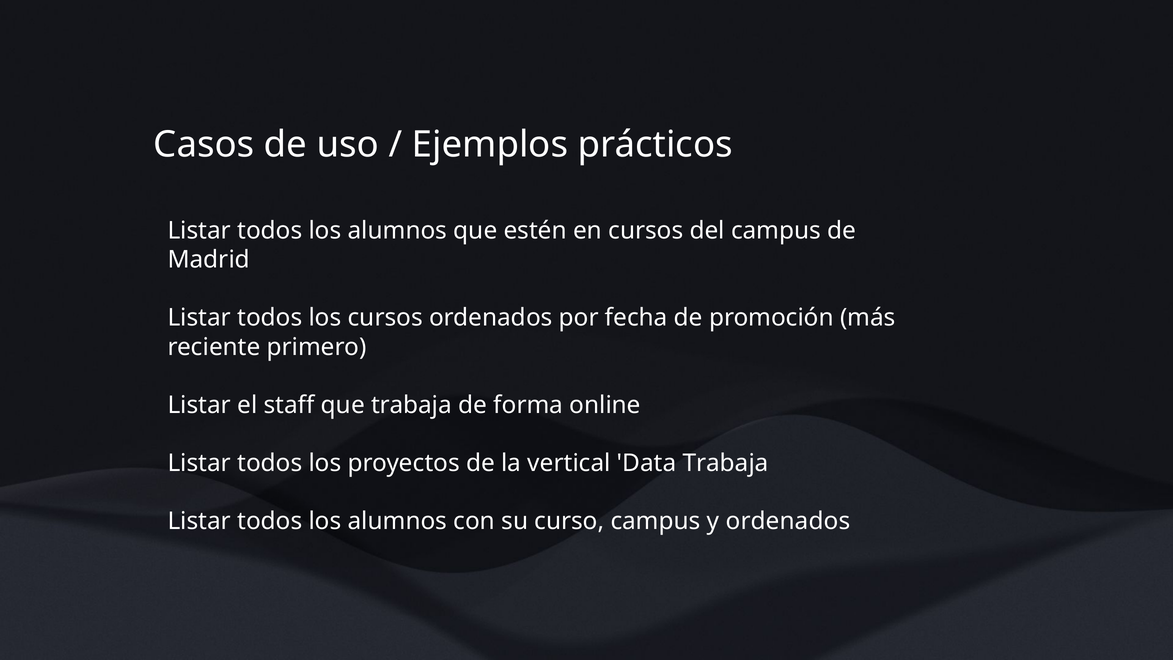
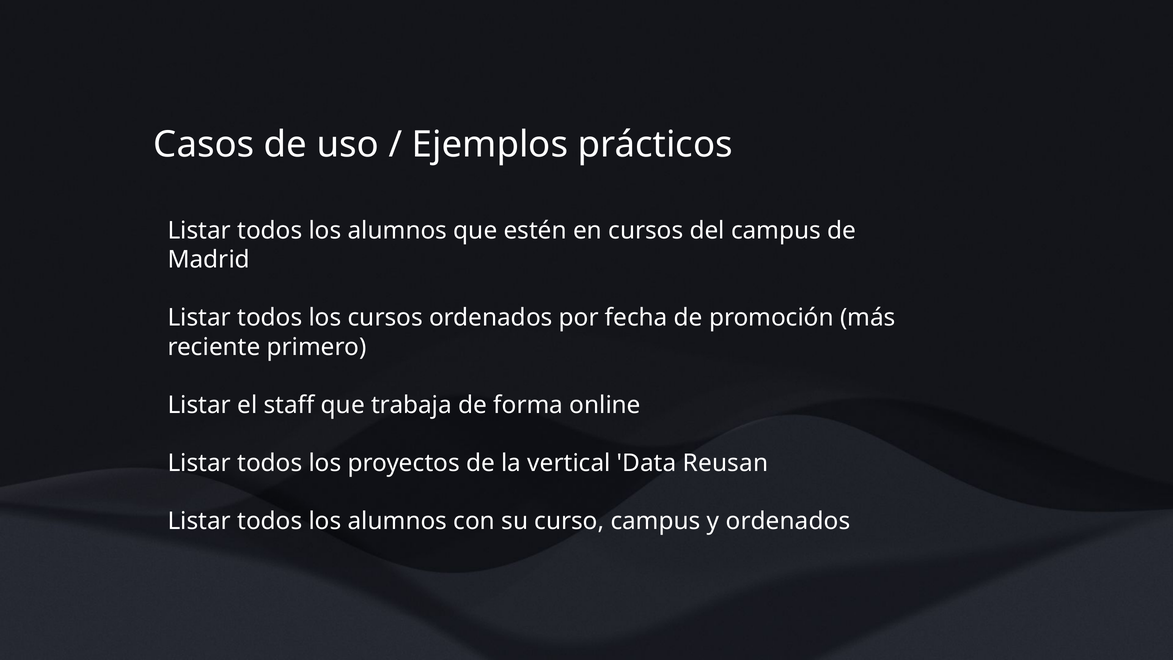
Data Trabaja: Trabaja -> Reusan (725, 463)
